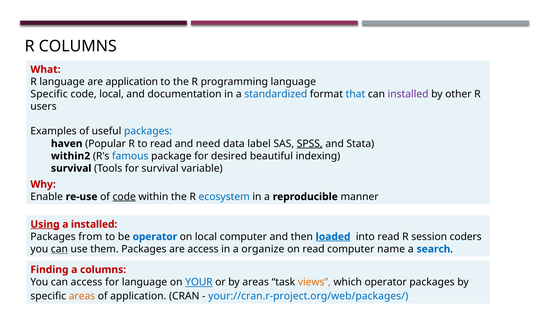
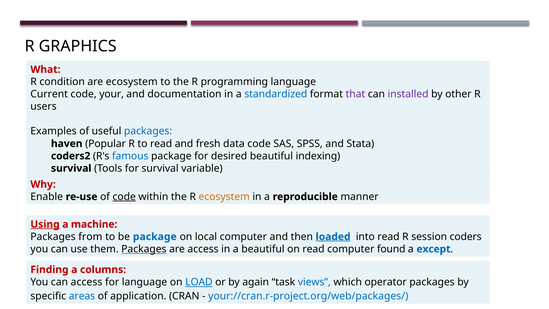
R COLUMNS: COLUMNS -> GRAPHICS (78, 46)
R language: language -> condition (62, 82)
are application: application -> ecosystem (132, 82)
Specific: Specific -> Current (49, 94)
code local: local -> your (112, 94)
that colour: blue -> purple (355, 94)
need: need -> fresh (208, 144)
data label: label -> code (259, 144)
SPSS underline: present -> none (310, 144)
within2: within2 -> coders2 (71, 156)
ecosystem colour: blue -> orange (224, 197)
a installed: installed -> machine (94, 224)
be operator: operator -> package (155, 237)
can underline: present -> none (59, 249)
Packages underline: none -> present (144, 249)
a organize: organize -> beautiful (263, 249)
name: name -> found (391, 249)
search: search -> except (433, 249)
YOUR: YOUR -> LOAD (199, 282)
by areas: areas -> again (256, 282)
views colour: orange -> blue (314, 282)
areas colour: orange -> blue (82, 296)
